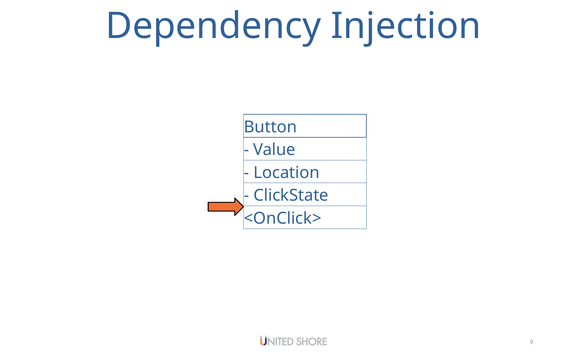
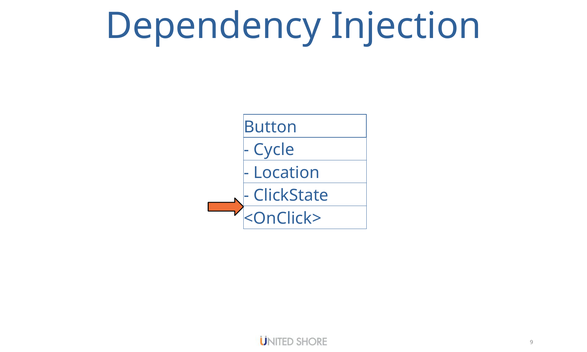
Value: Value -> Cycle (274, 150)
